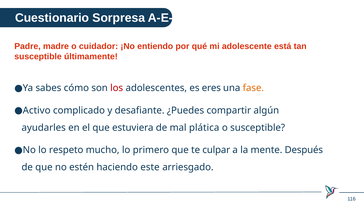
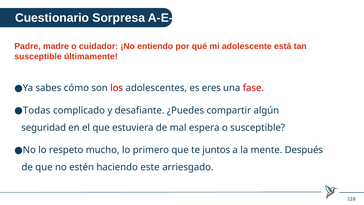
fase colour: orange -> red (253, 88)
Activo: Activo -> Todas (37, 110)
ayudarles: ayudarles -> seguridad (44, 127)
plática: plática -> espera (204, 127)
culpar: culpar -> juntos (216, 150)
